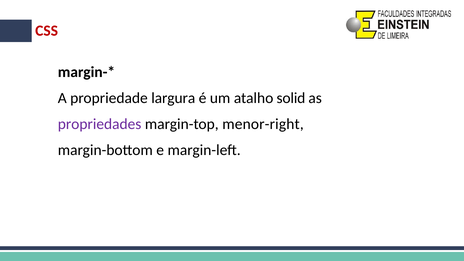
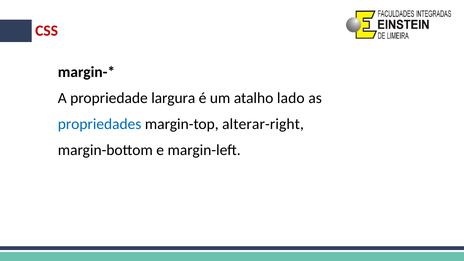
solid: solid -> lado (291, 98)
propriedades colour: purple -> blue (100, 124)
menor-right: menor-right -> alterar-right (263, 124)
